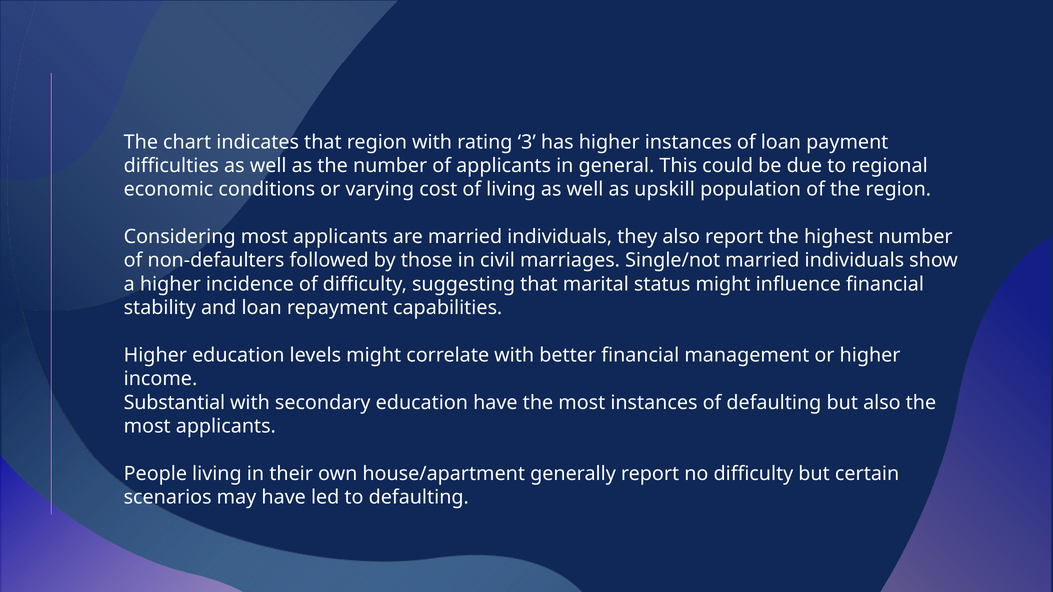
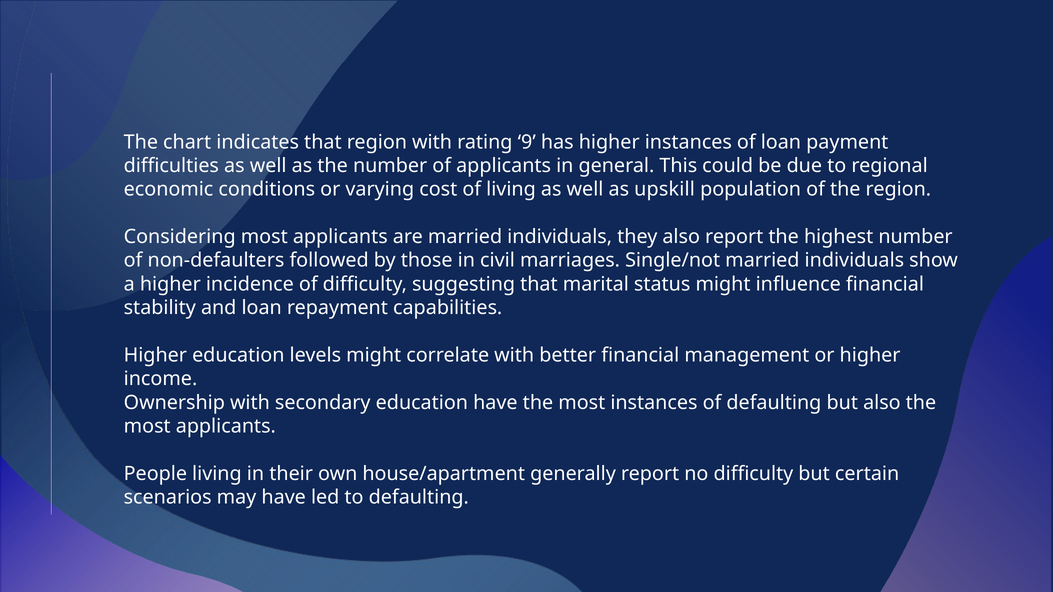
3: 3 -> 9 (527, 142)
Substantial: Substantial -> Ownership (174, 403)
